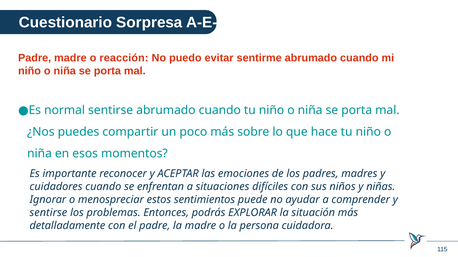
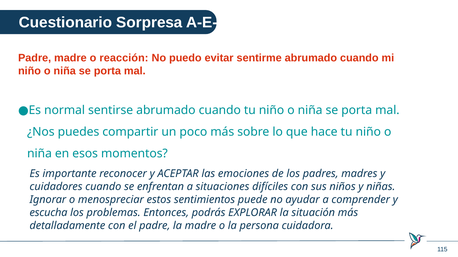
sentirse: sentirse -> escucha (48, 213)
